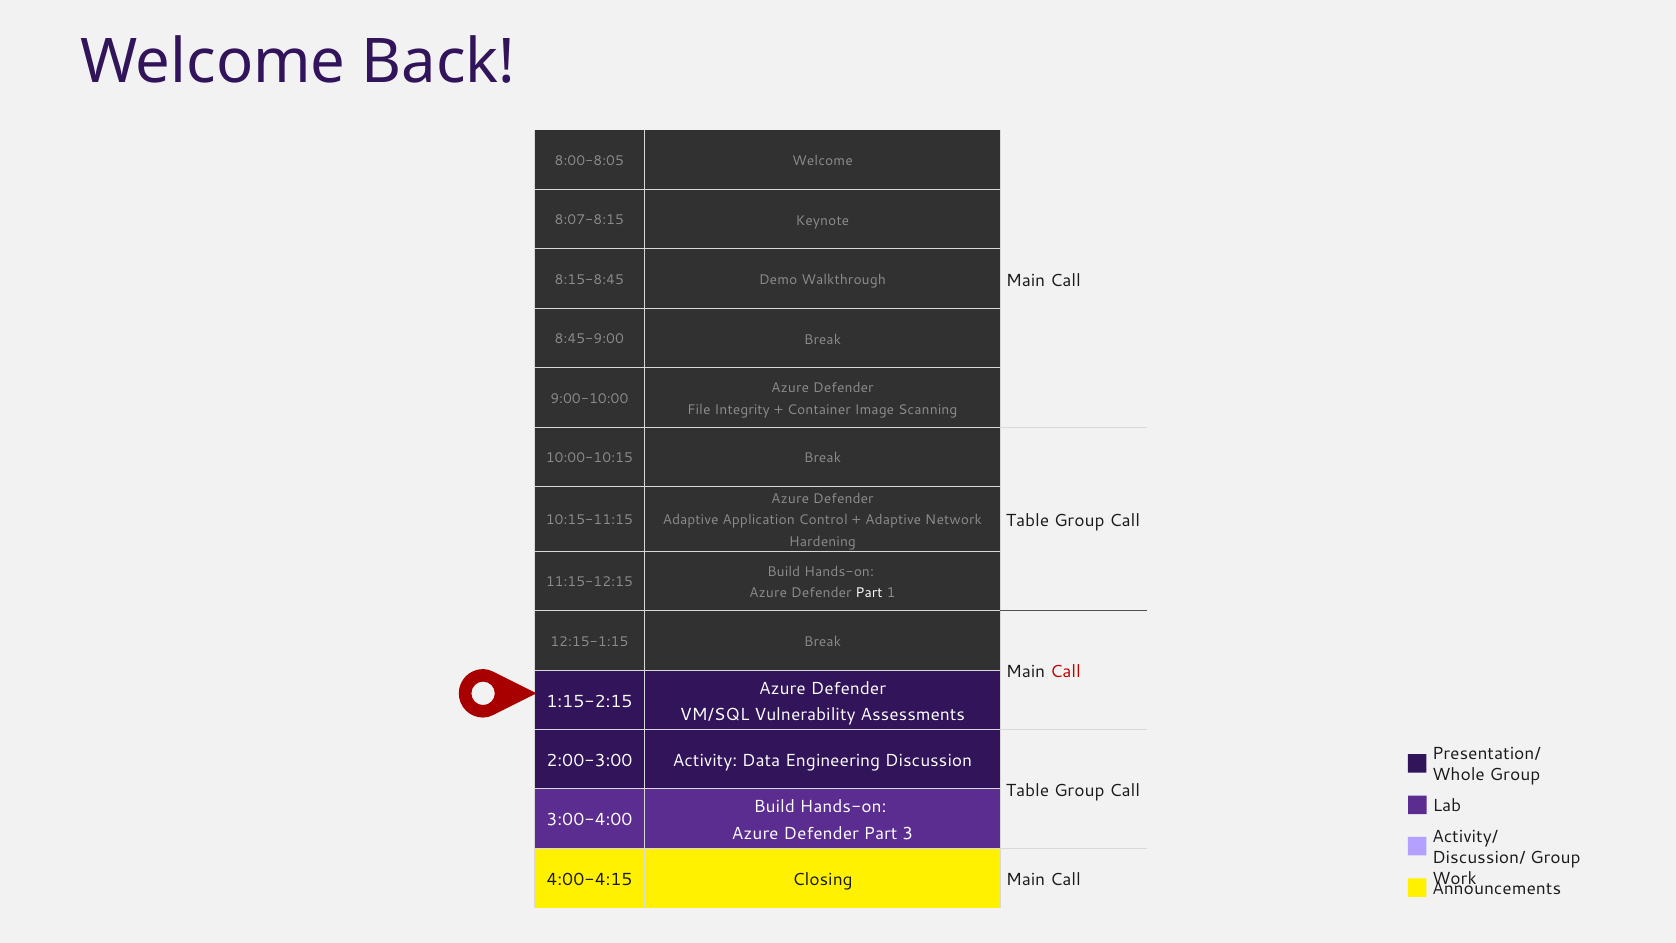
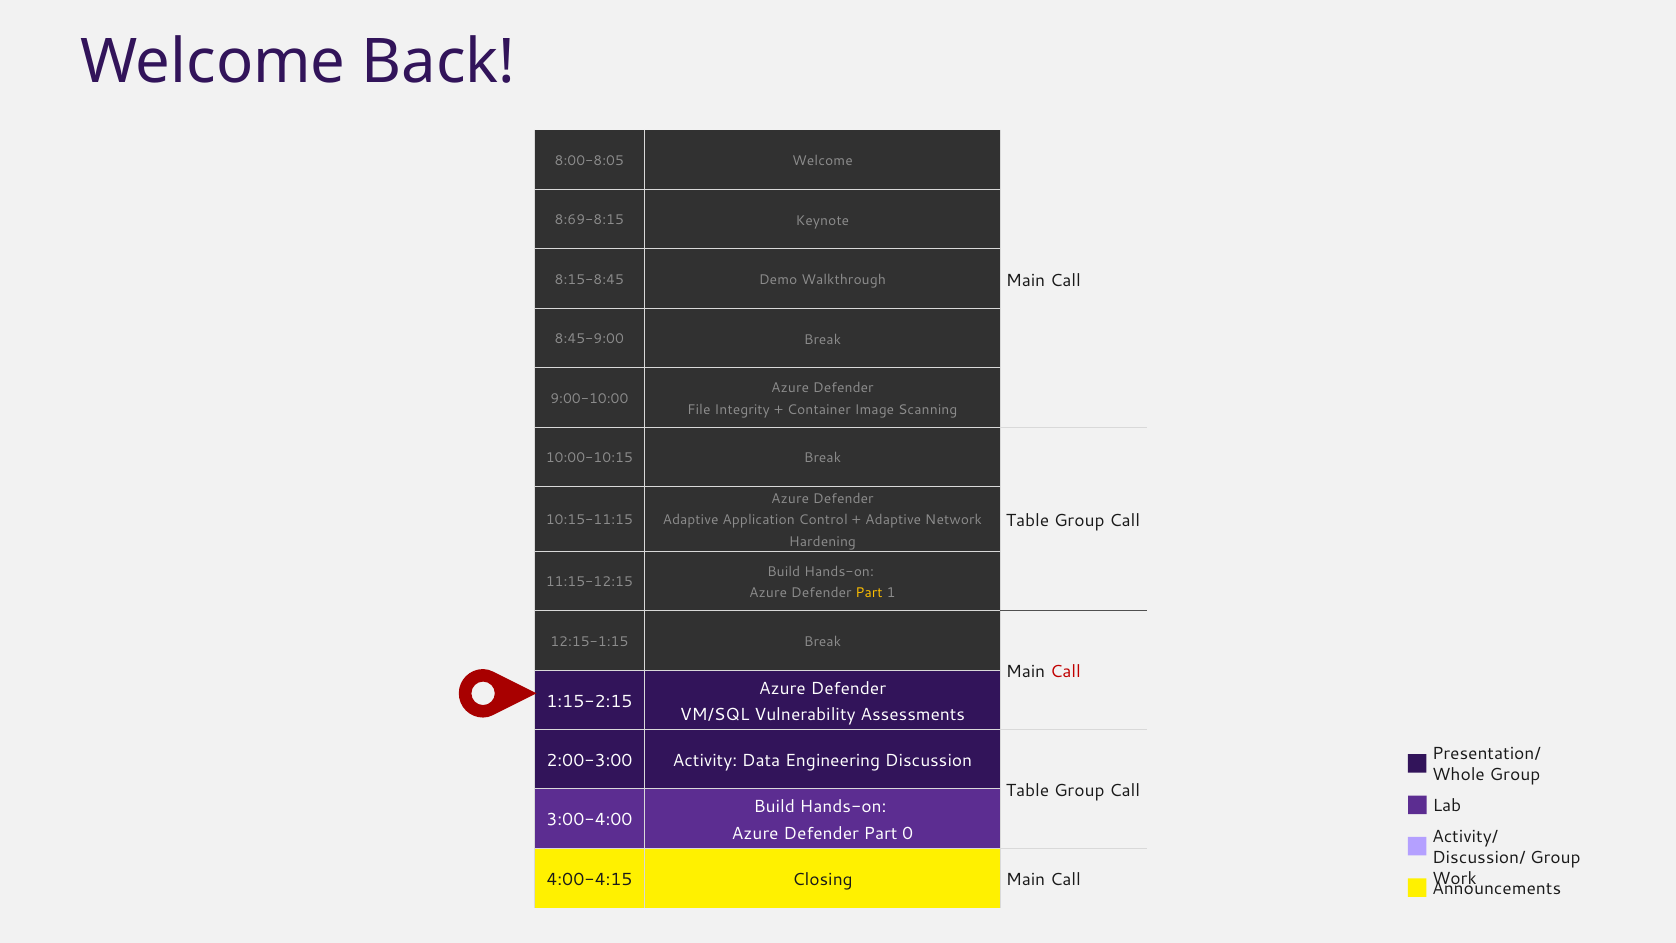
8:07-8:15: 8:07-8:15 -> 8:69-8:15 (589, 220)
Part colour: white -> yellow (869, 593)
3: 3 -> 0 (908, 833)
